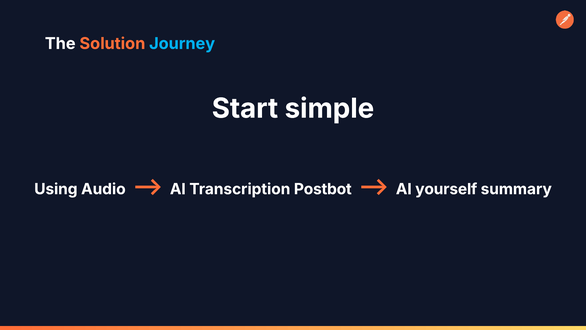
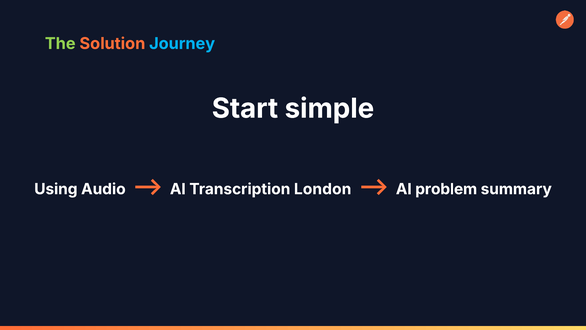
The colour: white -> light green (60, 44)
Postbot: Postbot -> London (323, 189)
yourself: yourself -> problem (446, 189)
